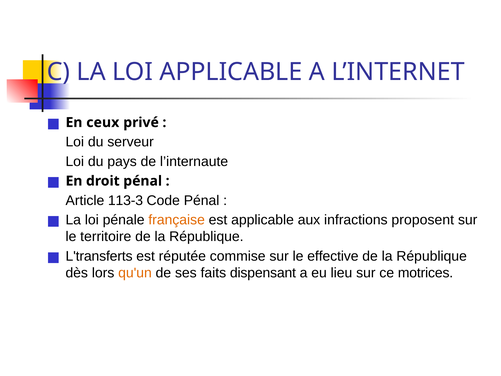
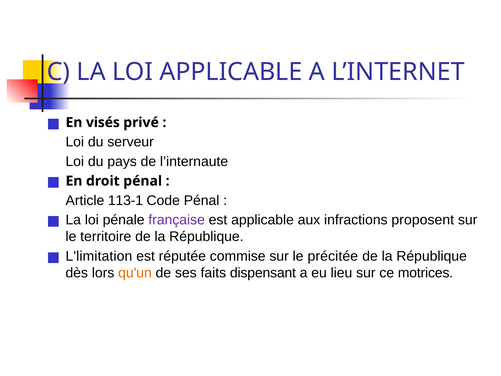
ceux: ceux -> visés (103, 122)
113-3: 113-3 -> 113-1 (125, 200)
française colour: orange -> purple (177, 220)
L'transferts: L'transferts -> L'limitation (99, 256)
effective: effective -> précitée (333, 256)
